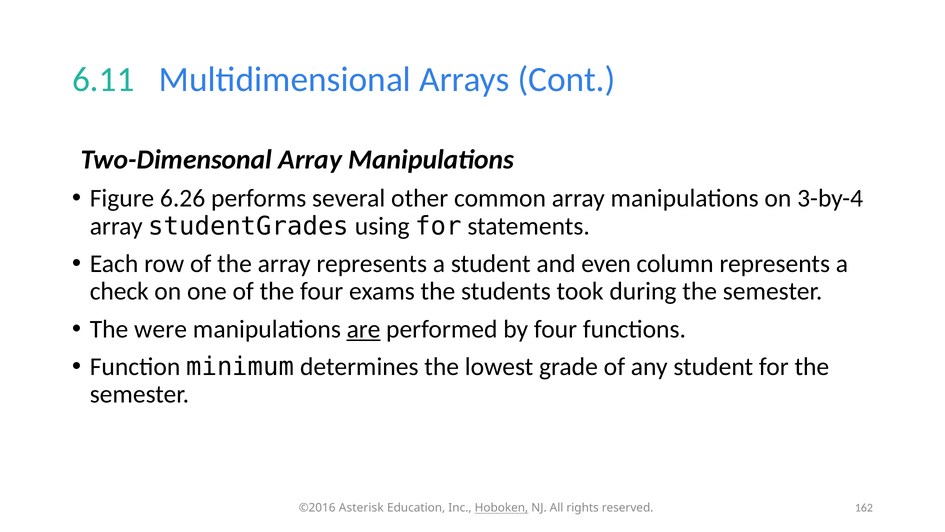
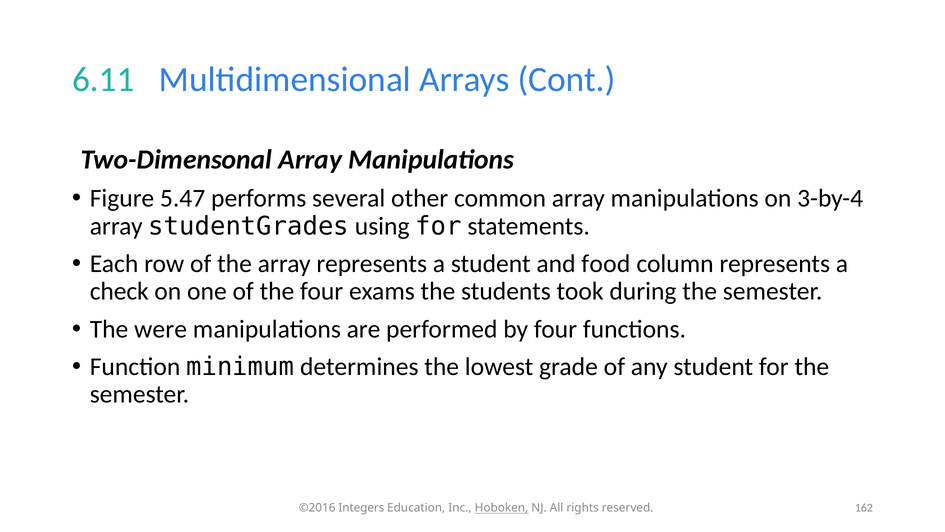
6.26: 6.26 -> 5.47 (183, 198)
even: even -> food (606, 264)
are underline: present -> none (364, 329)
Asterisk: Asterisk -> Integers (361, 508)
